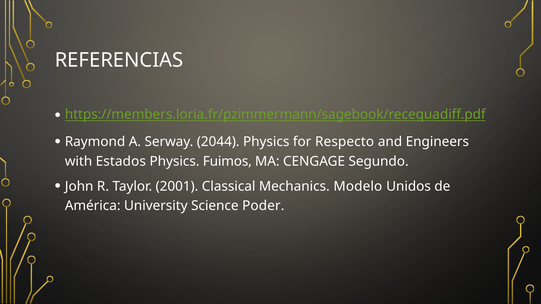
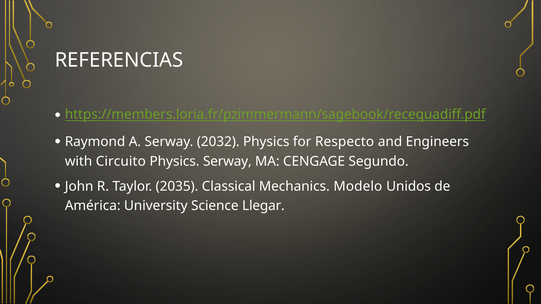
2044: 2044 -> 2032 (218, 142)
Estados: Estados -> Circuito (121, 161)
Physics Fuimos: Fuimos -> Serway (227, 161)
2001: 2001 -> 2035 (177, 187)
Poder: Poder -> Llegar (263, 206)
